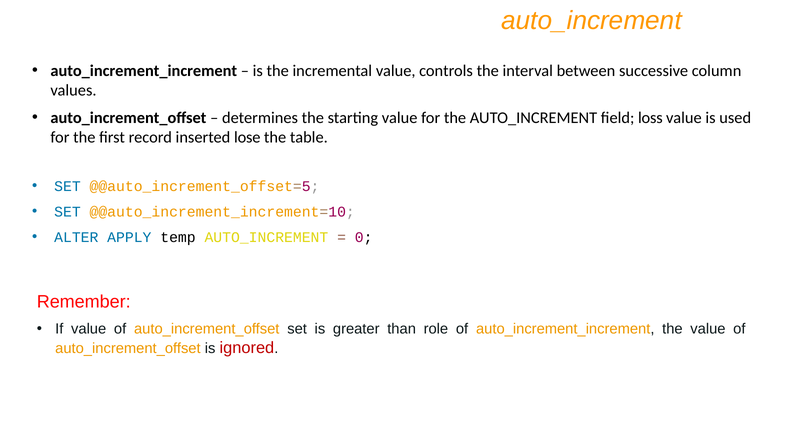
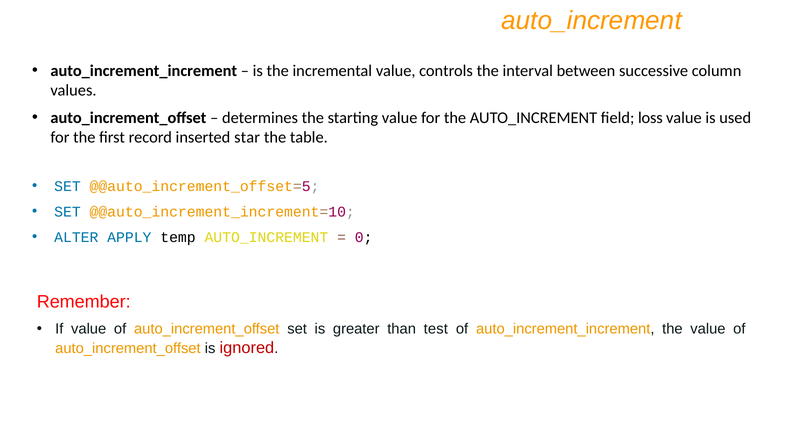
lose: lose -> star (247, 137)
role: role -> test (436, 329)
